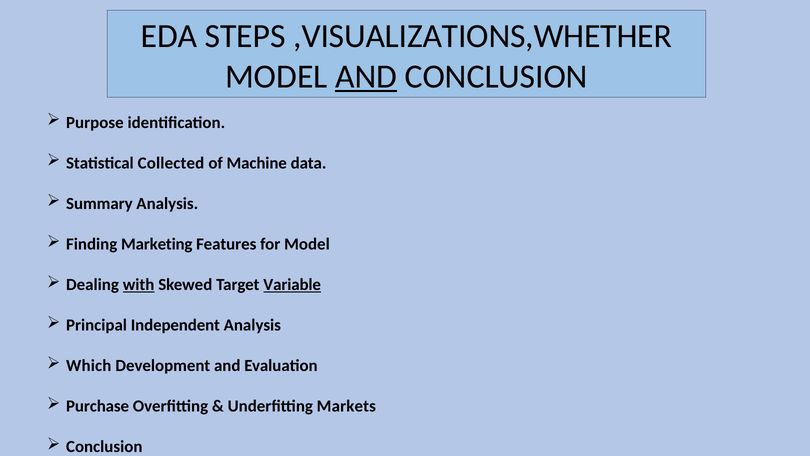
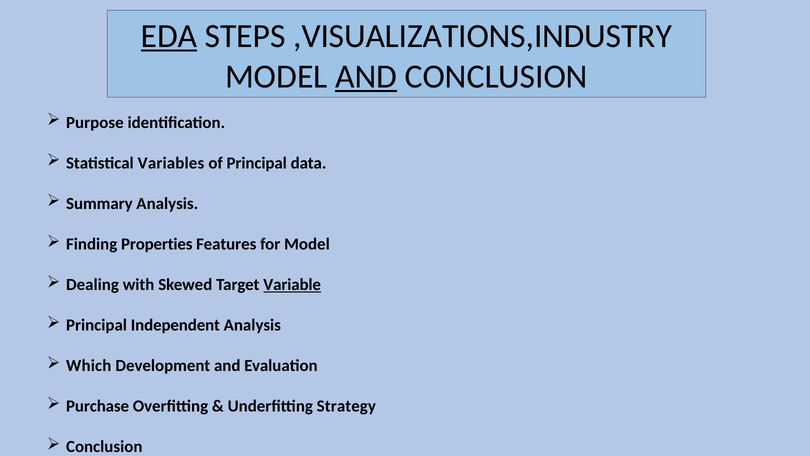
EDA underline: none -> present (169, 36)
,VISUALIZATIONS,WHETHER: ,VISUALIZATIONS,WHETHER -> ,VISUALIZATIONS,INDUSTRY (483, 36)
Collected: Collected -> Variables (171, 163)
of Machine: Machine -> Principal (257, 163)
Marketing: Marketing -> Properties (157, 244)
with underline: present -> none (139, 284)
Markets: Markets -> Strategy (346, 406)
